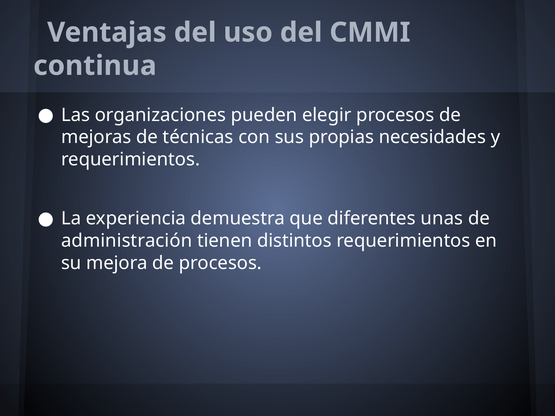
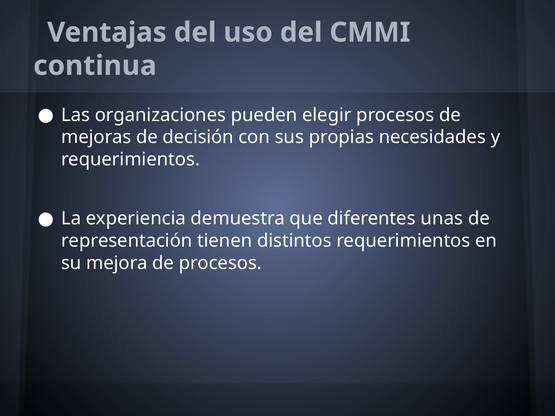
técnicas: técnicas -> decisión (198, 137)
administración: administración -> representación (127, 241)
